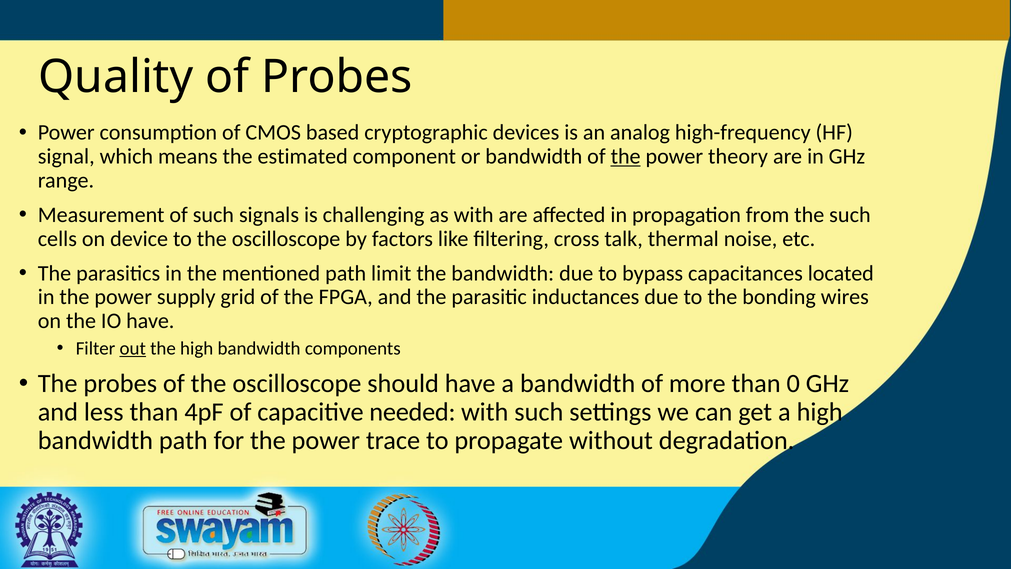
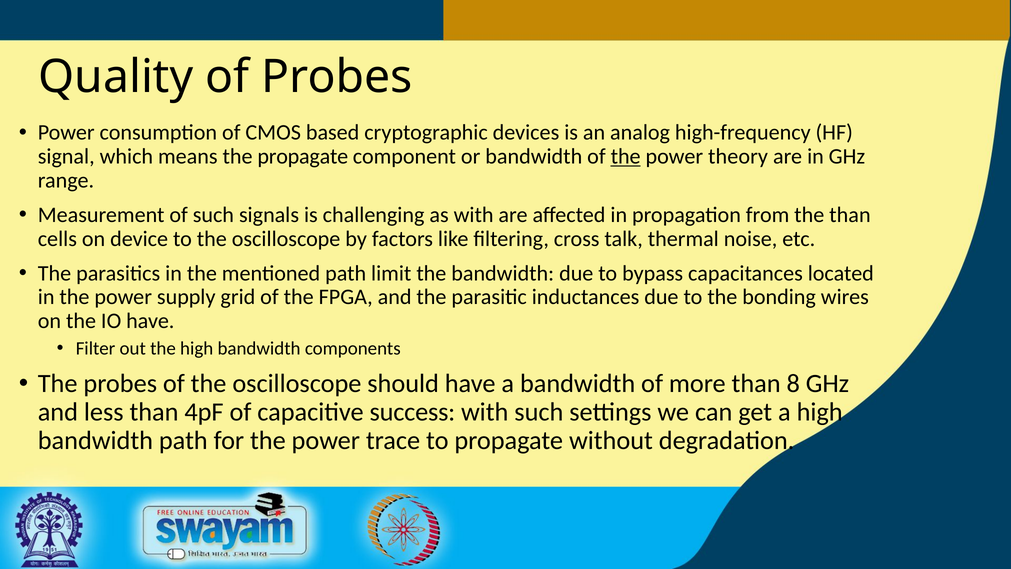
the estimated: estimated -> propagate (303, 156)
the such: such -> than (850, 215)
out underline: present -> none (133, 348)
0: 0 -> 8 (793, 383)
needed: needed -> success (412, 412)
